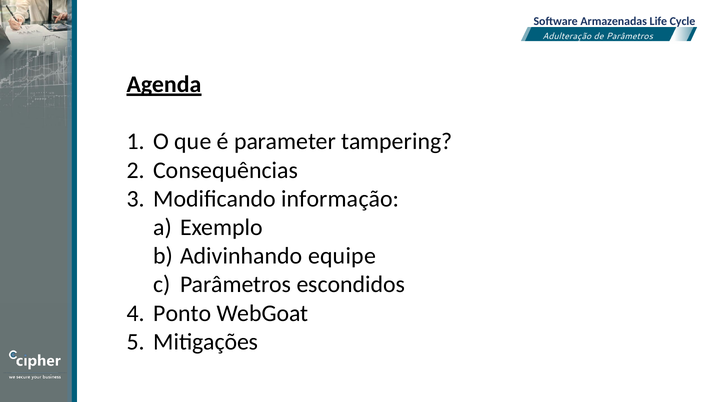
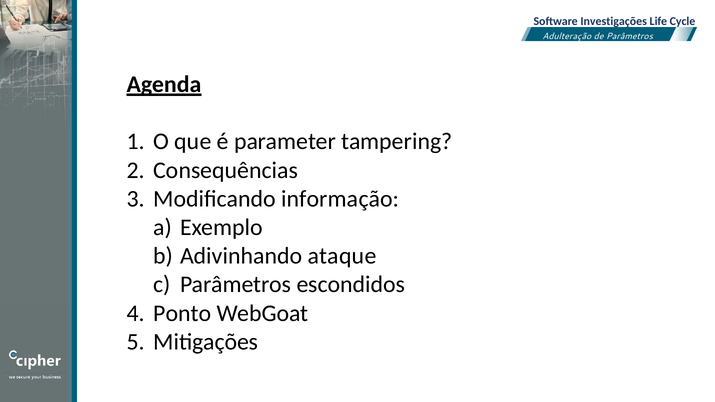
Armazenadas: Armazenadas -> Investigações (614, 22)
equipe: equipe -> ataque (342, 256)
